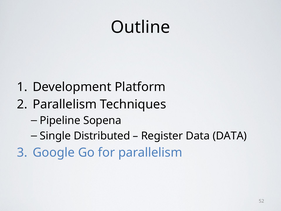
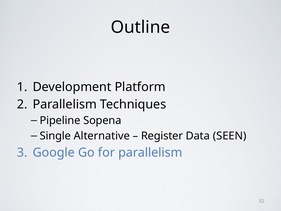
Distributed: Distributed -> Alternative (102, 136)
Data DATA: DATA -> SEEN (230, 136)
